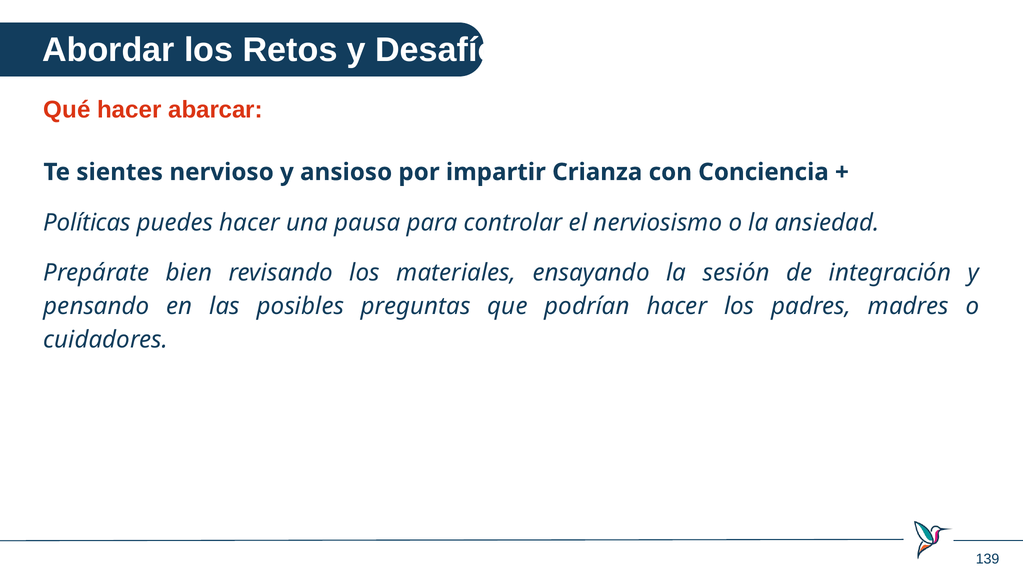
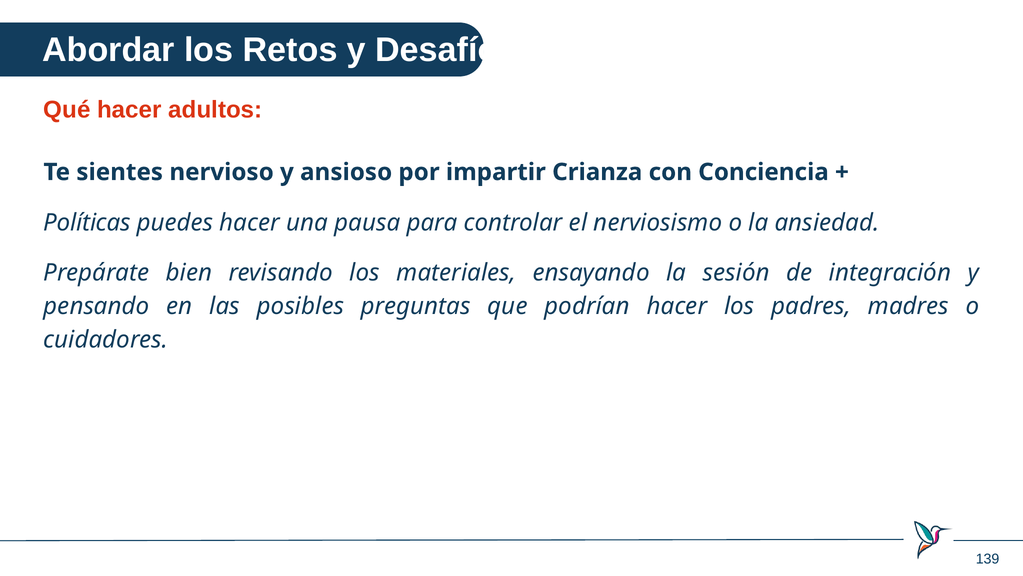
abarcar: abarcar -> adultos (215, 110)
